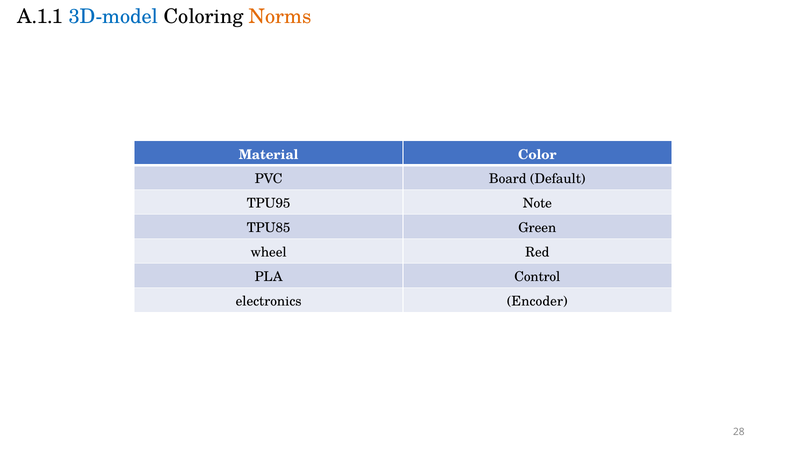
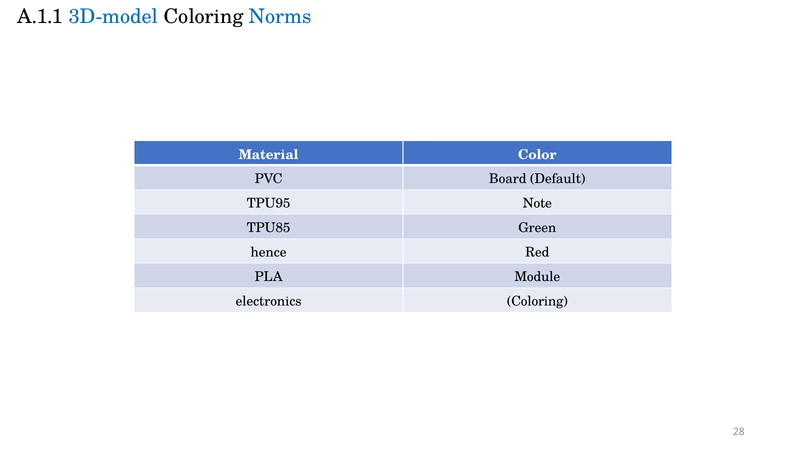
Norms colour: orange -> blue (280, 16)
wheel: wheel -> hence (269, 253)
Control: Control -> Module (537, 277)
electronics Encoder: Encoder -> Coloring (537, 302)
